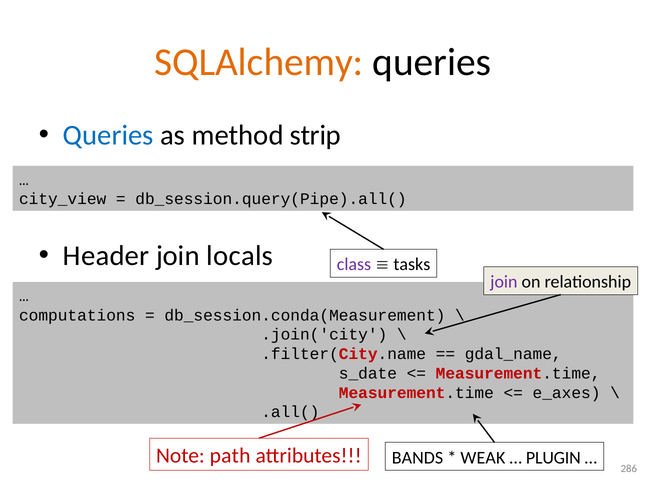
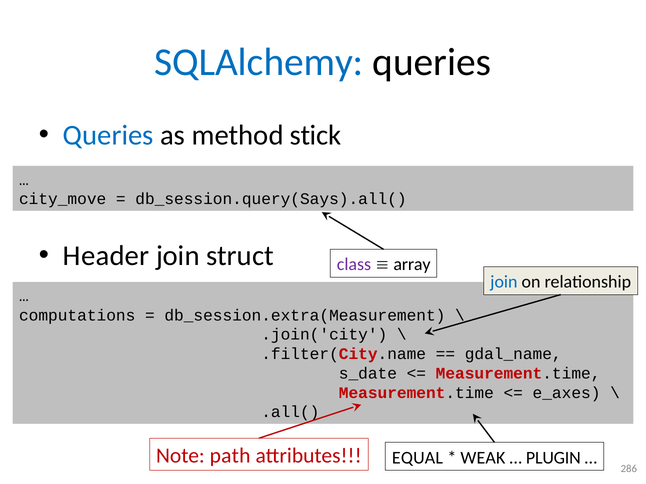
SQLAlchemy colour: orange -> blue (259, 63)
strip: strip -> stick (315, 136)
city_view: city_view -> city_move (63, 199)
db_session.query(Pipe).all(: db_session.query(Pipe).all( -> db_session.query(Says).all( (271, 199)
locals: locals -> struct (240, 256)
tasks: tasks -> array (412, 265)
join colour: purple -> blue (504, 282)
db_session.conda(Measurement: db_session.conda(Measurement -> db_session.extra(Measurement (305, 316)
BANDS: BANDS -> EQUAL (417, 458)
